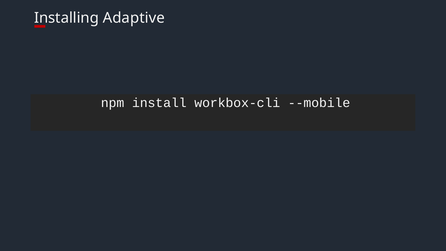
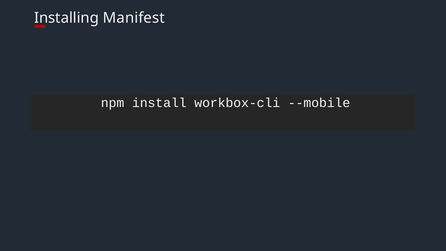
Adaptive: Adaptive -> Manifest (134, 18)
